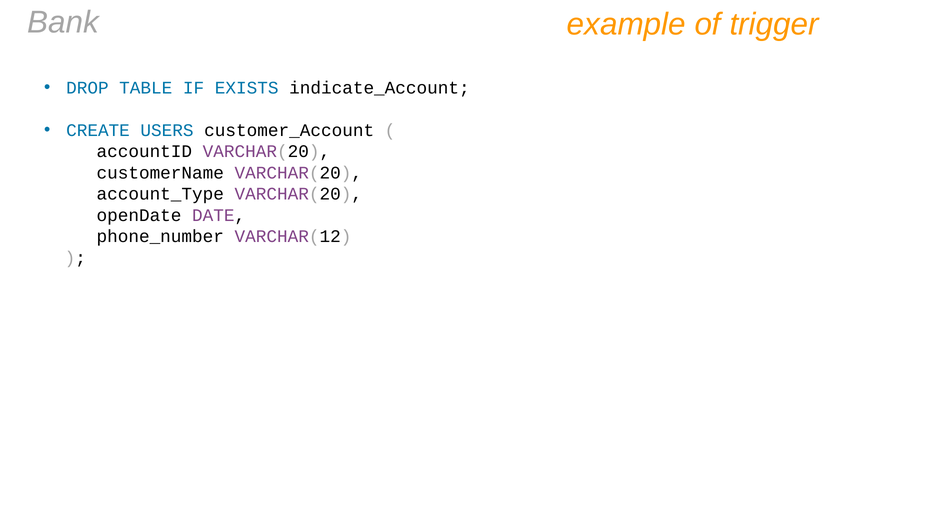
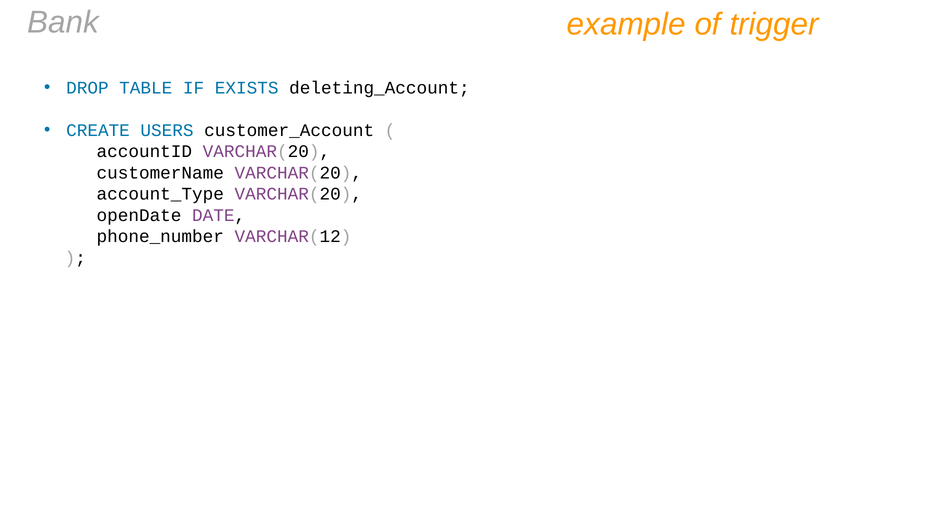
indicate_Account: indicate_Account -> deleting_Account (379, 88)
